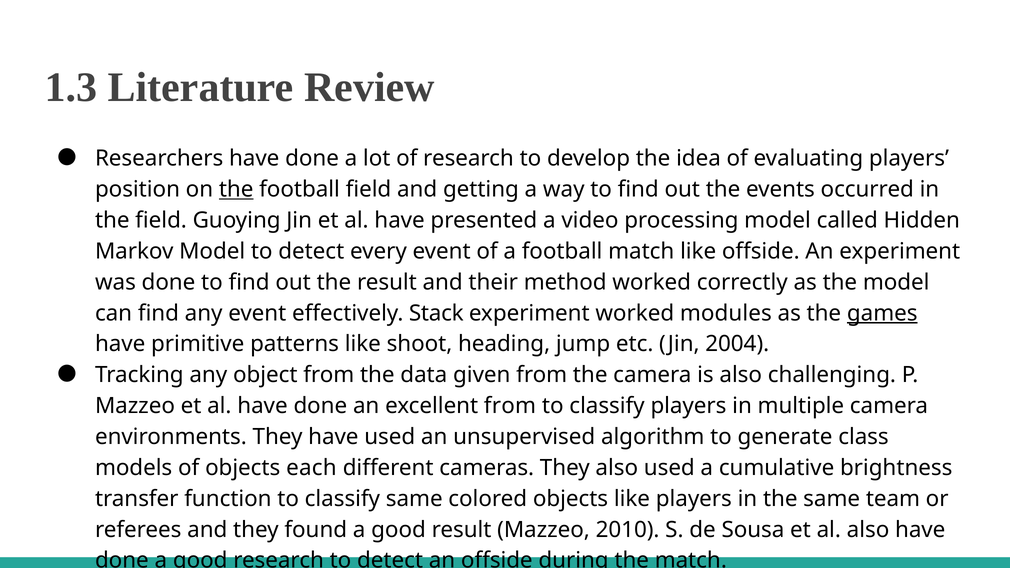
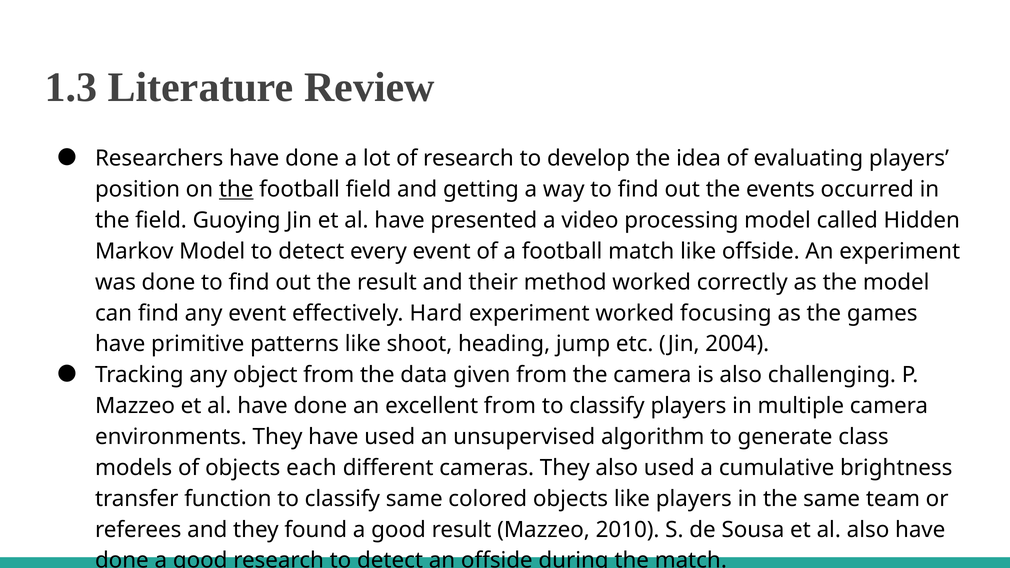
Stack: Stack -> Hard (436, 313)
modules: modules -> focusing (726, 313)
games underline: present -> none (882, 313)
